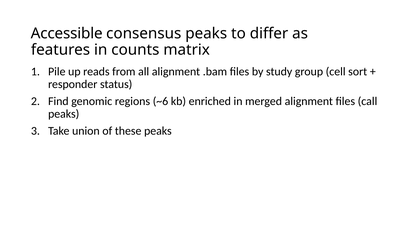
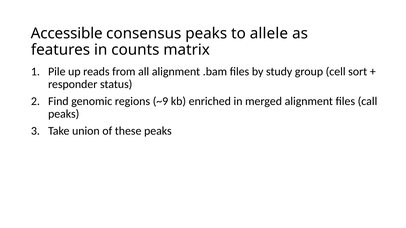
differ: differ -> allele (269, 34)
~6: ~6 -> ~9 (160, 102)
